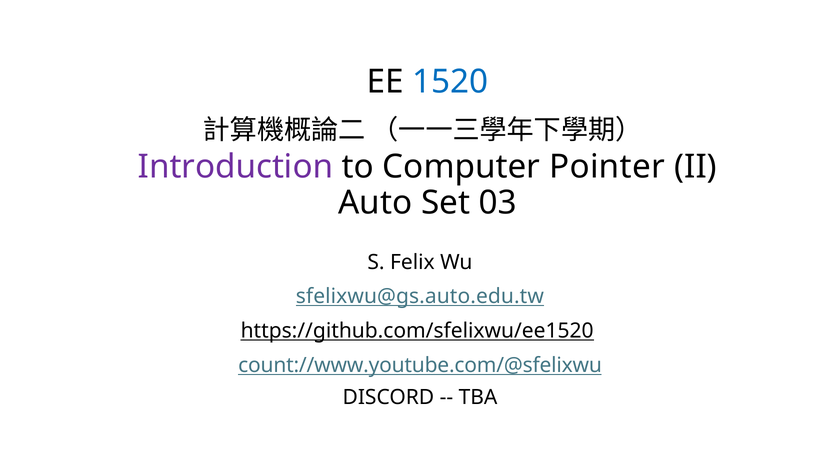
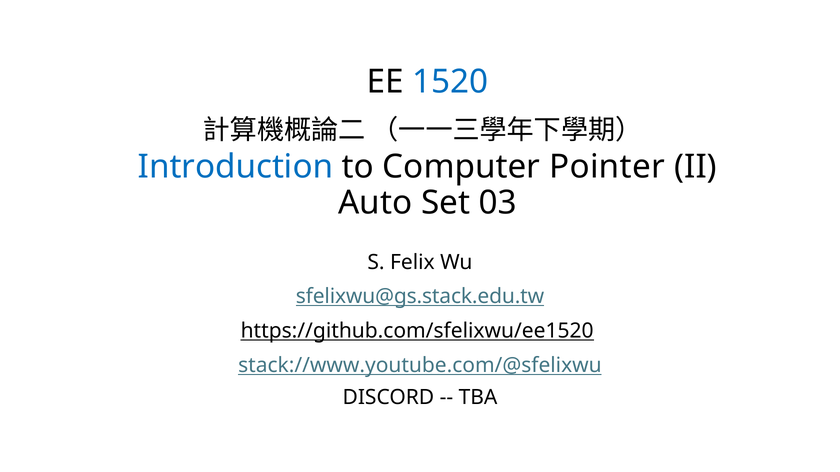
Introduction colour: purple -> blue (235, 167)
sfelixwu@gs.auto.edu.tw: sfelixwu@gs.auto.edu.tw -> sfelixwu@gs.stack.edu.tw (420, 296)
count://www.youtube.com/@sfelixwu: count://www.youtube.com/@sfelixwu -> stack://www.youtube.com/@sfelixwu (420, 366)
